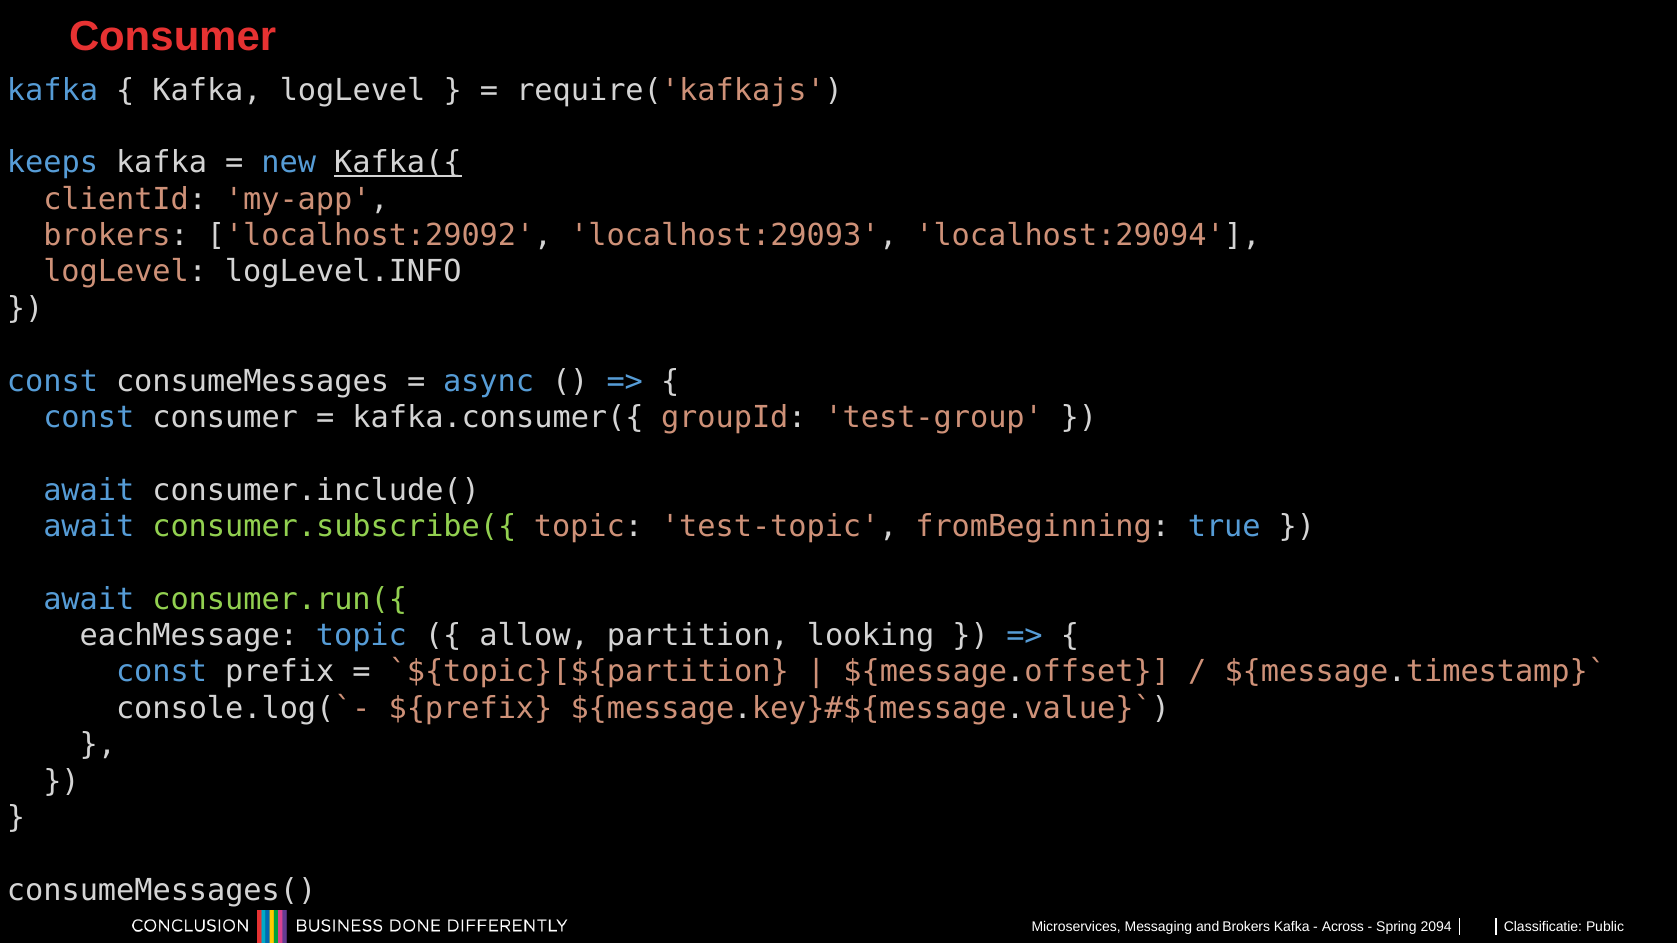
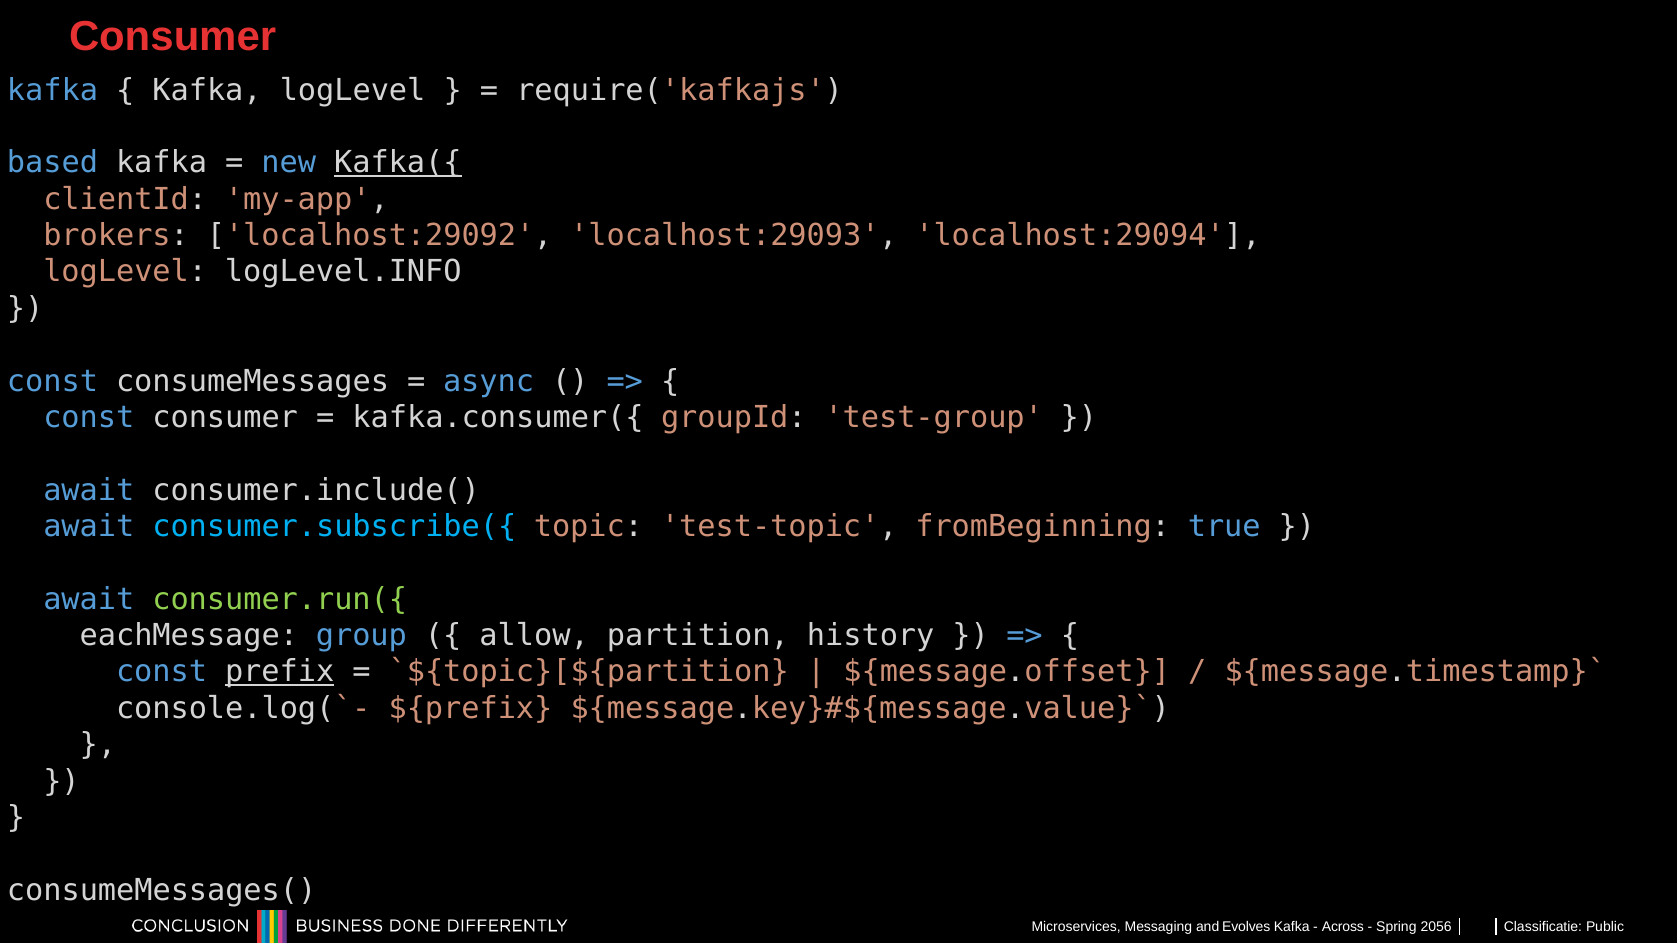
keeps: keeps -> based (53, 163)
consumer.subscribe({ colour: light green -> light blue (334, 527)
eachMessage topic: topic -> group (361, 636)
looking: looking -> history (871, 636)
prefix underline: none -> present (280, 672)
and Brokers: Brokers -> Evolves (1246, 927)
2094: 2094 -> 2056 (1436, 927)
